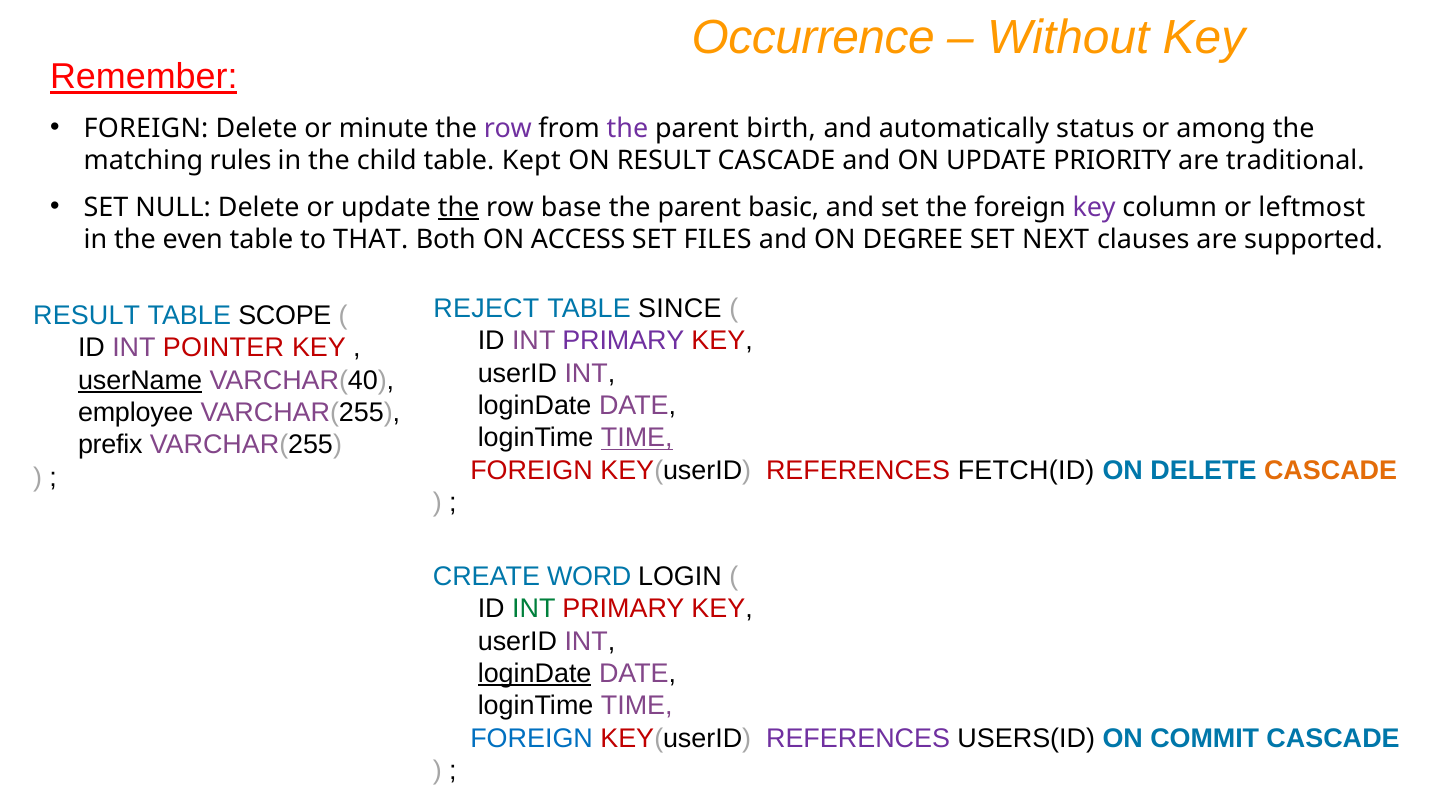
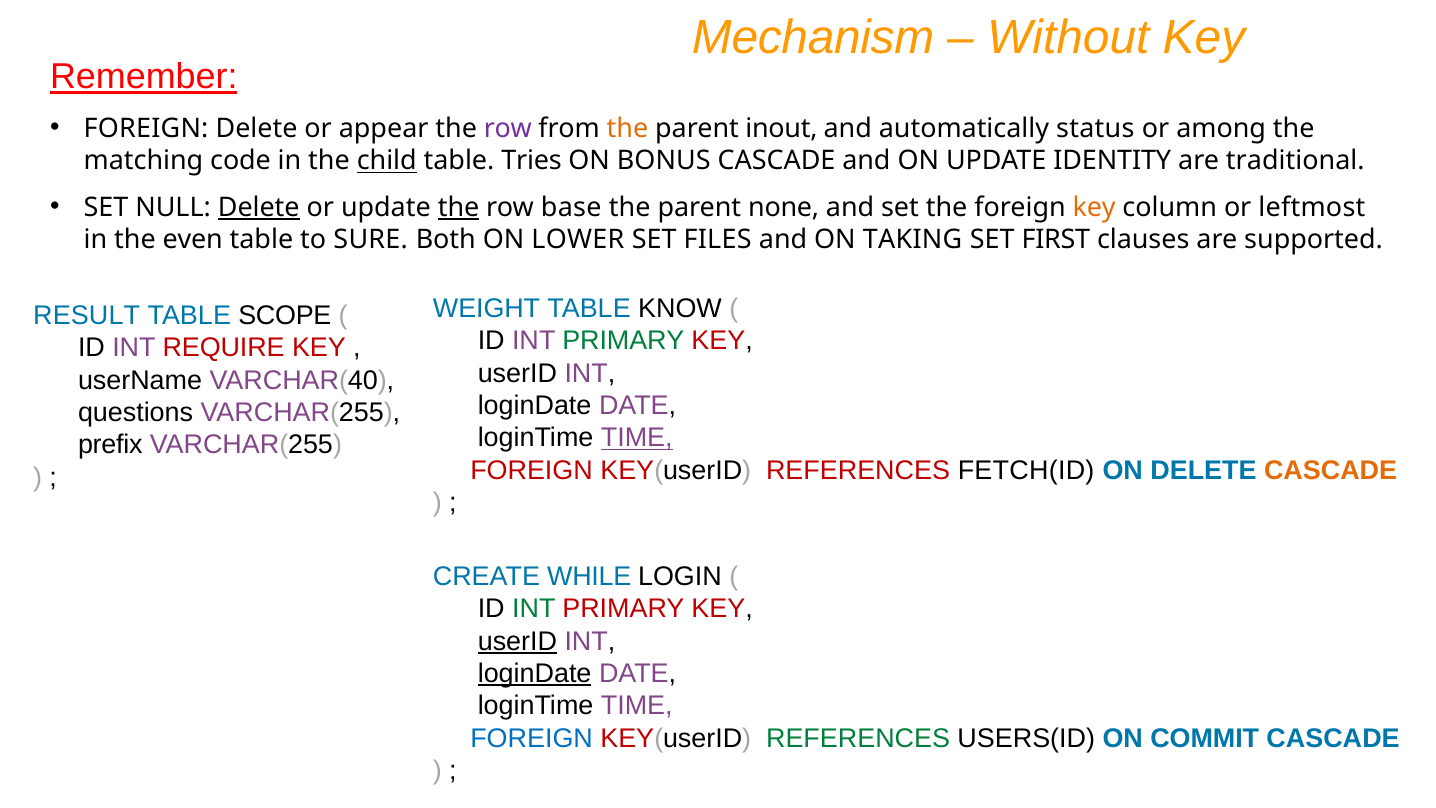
Occurrence: Occurrence -> Mechanism (813, 37)
minute: minute -> appear (384, 128)
the colour: purple -> orange (627, 128)
birth: birth -> inout (781, 128)
rules: rules -> code (241, 161)
child underline: none -> present (387, 161)
Kept: Kept -> Tries (532, 161)
ON RESULT: RESULT -> BONUS (664, 161)
PRIORITY: PRIORITY -> IDENTITY (1112, 161)
Delete underline: none -> present (259, 207)
basic: basic -> none (784, 207)
key colour: purple -> orange (1094, 207)
THAT: THAT -> SURE (371, 240)
ACCESS: ACCESS -> LOWER (578, 240)
DEGREE: DEGREE -> TAKING (913, 240)
NEXT: NEXT -> FIRST (1056, 240)
REJECT: REJECT -> WEIGHT (487, 308)
SINCE: SINCE -> KNOW (680, 308)
PRIMARY colour: purple -> green (623, 341)
POINTER: POINTER -> REQUIRE (224, 348)
userName underline: present -> none (140, 380)
employee: employee -> questions (136, 412)
WORD: WORD -> WHILE (589, 577)
userID underline: none -> present (517, 641)
REFERENCES colour: purple -> green (858, 738)
